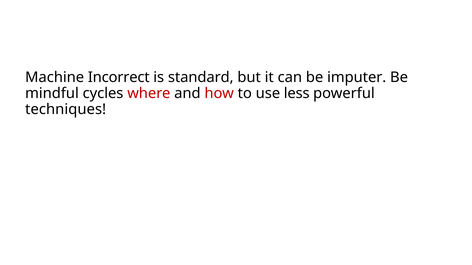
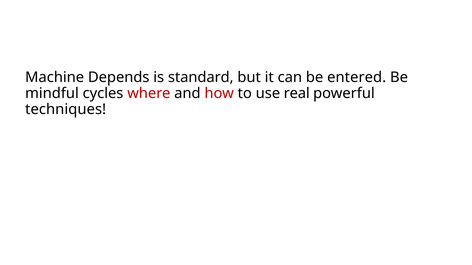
Incorrect: Incorrect -> Depends (119, 78)
imputer: imputer -> entered (357, 78)
less: less -> real (297, 94)
